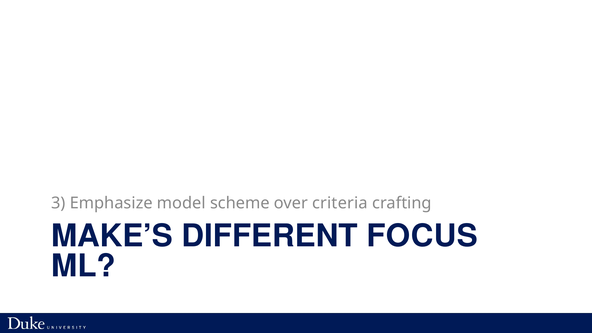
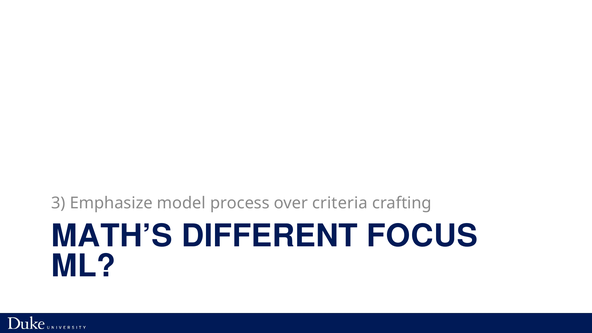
scheme: scheme -> process (240, 203)
MAKE’S: MAKE’S -> MATH’S (112, 236)
